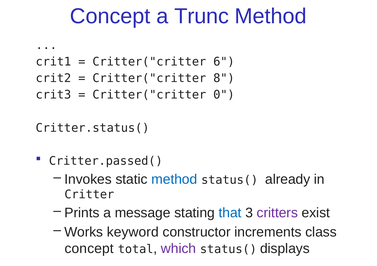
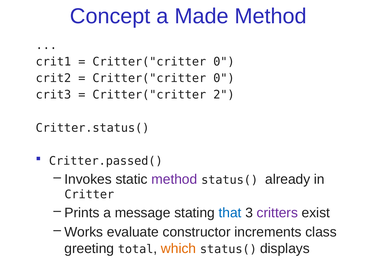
Trunc: Trunc -> Made (202, 16)
6: 6 -> 0 (224, 62)
8: 8 -> 0 (224, 78)
0: 0 -> 2 (224, 95)
method colour: blue -> purple (174, 179)
keyword: keyword -> evaluate (133, 232)
concept: concept -> greeting (89, 248)
which colour: purple -> orange (179, 248)
